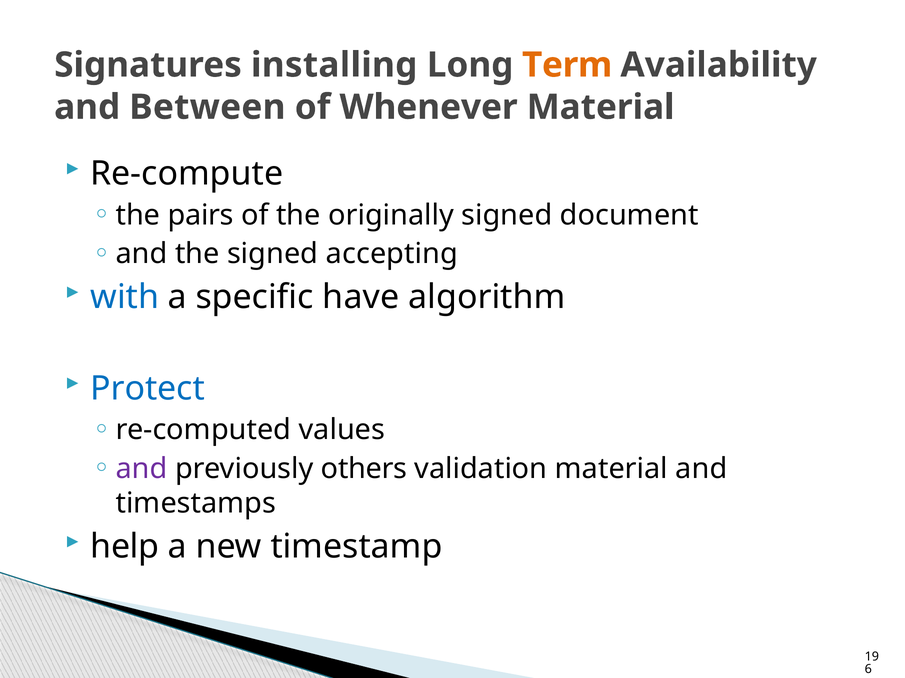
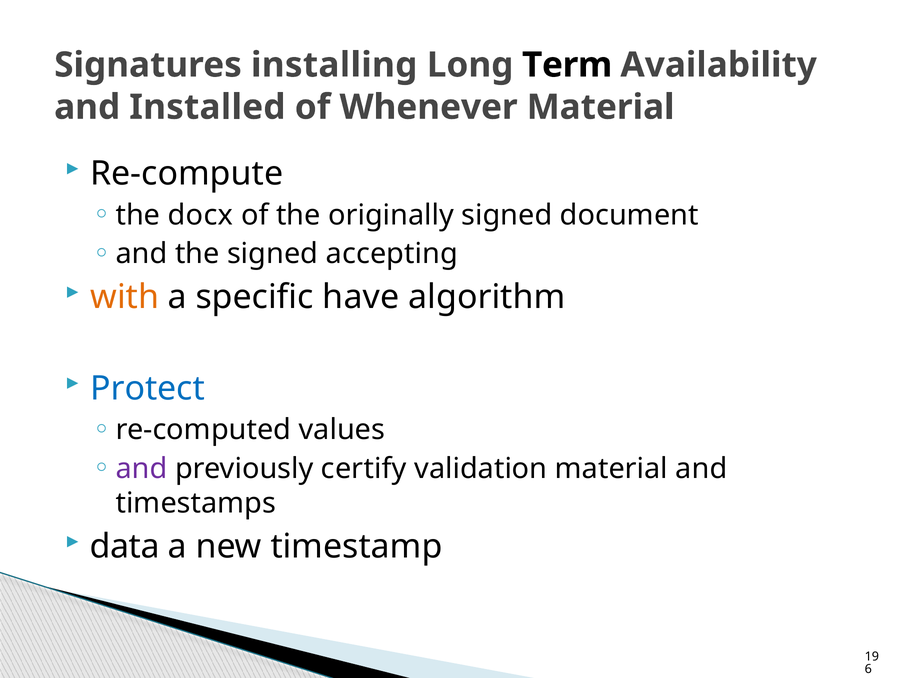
Term colour: orange -> black (567, 65)
Between: Between -> Installed (207, 107)
pairs: pairs -> docx (201, 215)
with colour: blue -> orange (125, 297)
others: others -> certify (364, 469)
help: help -> data (125, 547)
